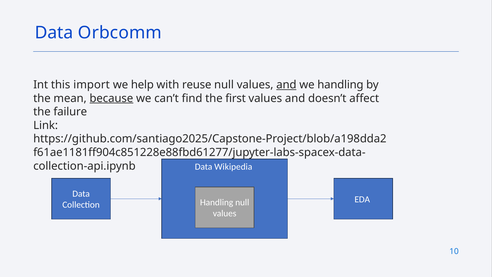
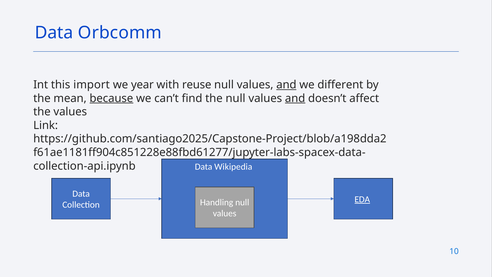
help: help -> year (142, 85)
we handling: handling -> different (340, 85)
the first: first -> null (236, 98)
and underline: none -> present (295, 98)
the failure: failure -> values (70, 112)
EDA underline: none -> present (362, 199)
